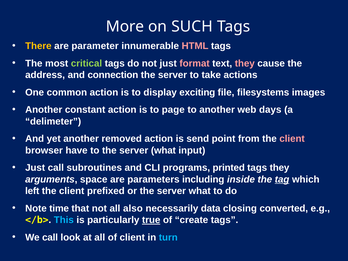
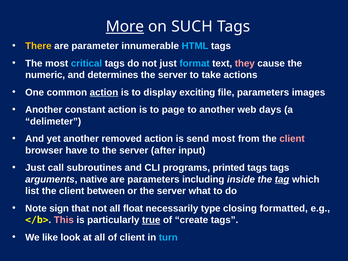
More underline: none -> present (125, 27)
HTML colour: pink -> light blue (195, 46)
critical colour: light green -> light blue (86, 63)
format colour: pink -> light blue (195, 63)
address: address -> numeric (45, 75)
connection: connection -> determines (113, 75)
action underline: none -> present (104, 92)
file filesystems: filesystems -> parameters (263, 92)
send point: point -> most (223, 139)
to the server what: what -> after (163, 150)
tags they: they -> tags (279, 168)
space: space -> native (94, 179)
left: left -> list (32, 191)
prefixed: prefixed -> between (106, 191)
time: time -> sign (59, 208)
also: also -> float (133, 208)
data: data -> type (211, 208)
converted: converted -> formatted (284, 208)
This colour: light blue -> pink (64, 220)
We call: call -> like (50, 237)
